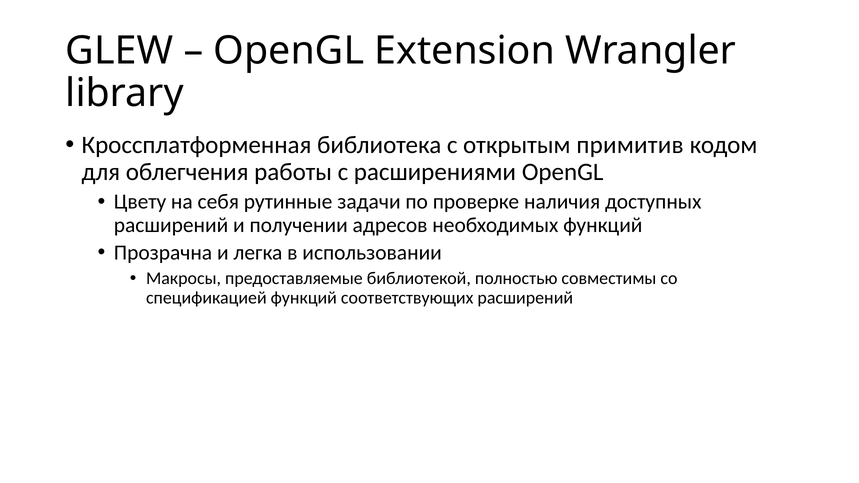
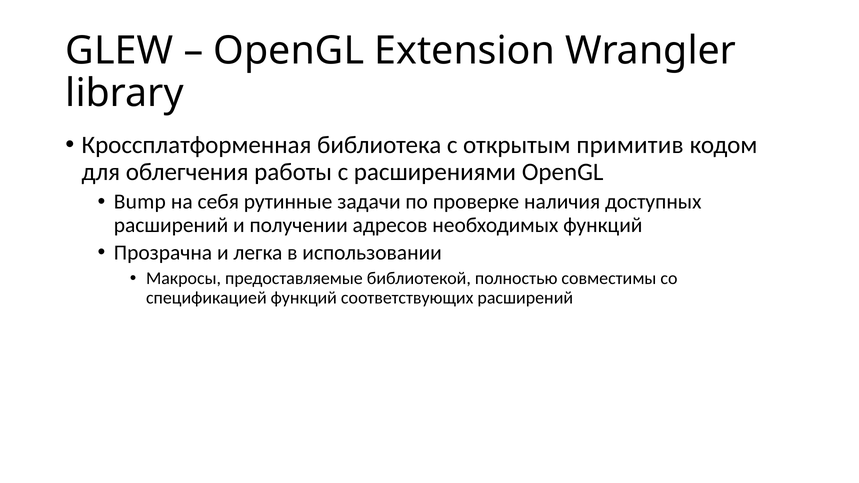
Цвету: Цвету -> Bump (140, 202)
